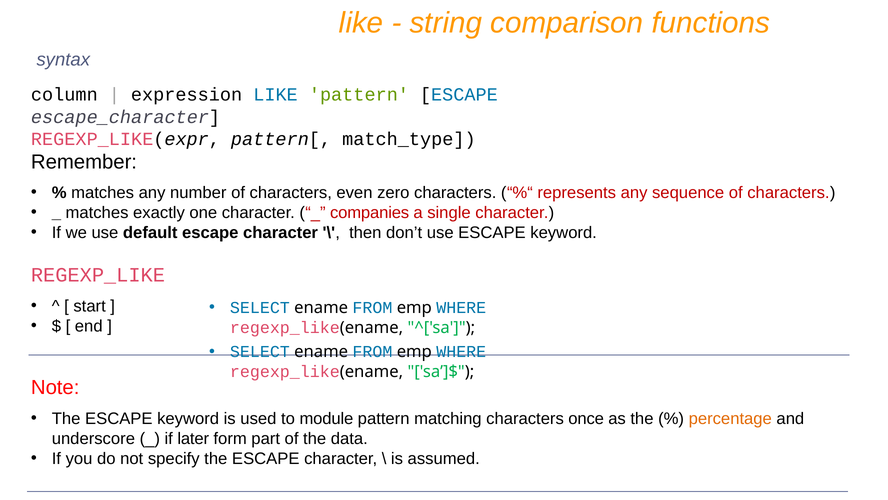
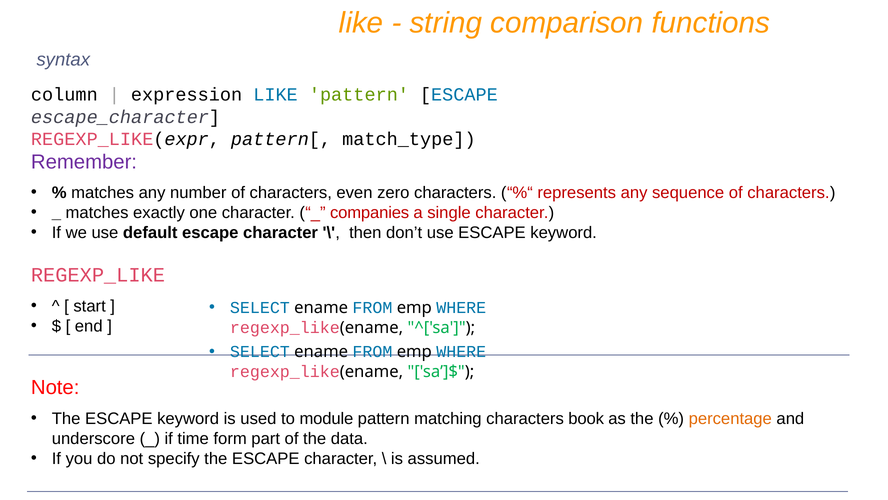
Remember colour: black -> purple (84, 162)
once: once -> book (586, 418)
later: later -> time (193, 438)
